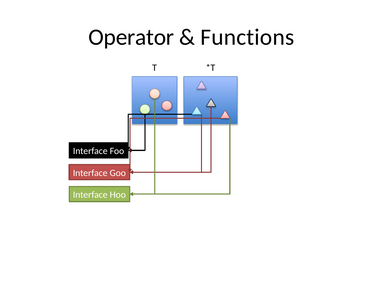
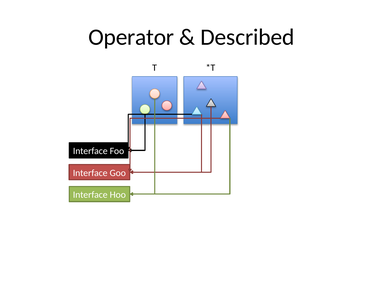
Functions: Functions -> Described (247, 37)
